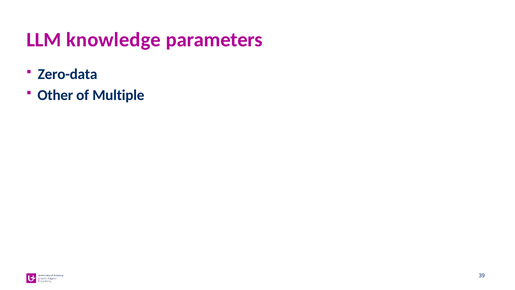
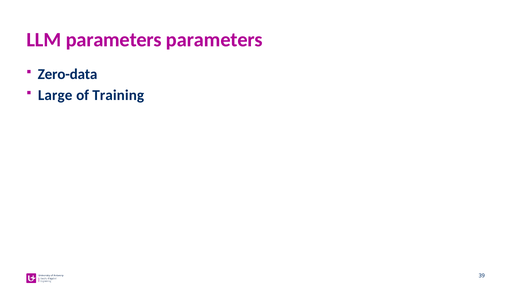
LLM knowledge: knowledge -> parameters (114, 40)
Other: Other -> Large (55, 95)
Multiple: Multiple -> Training (118, 95)
